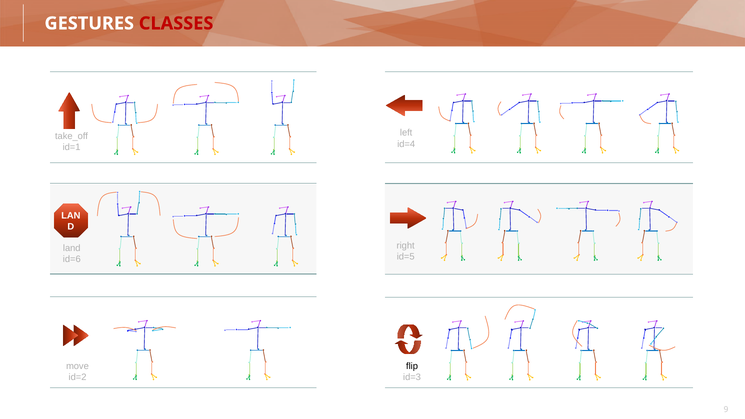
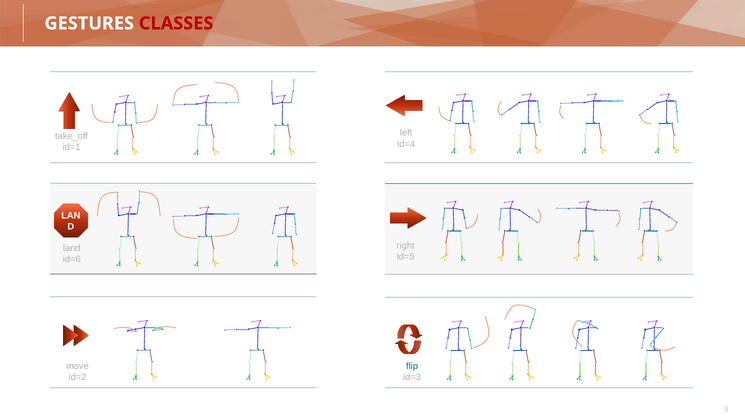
flip colour: black -> blue (412, 366)
